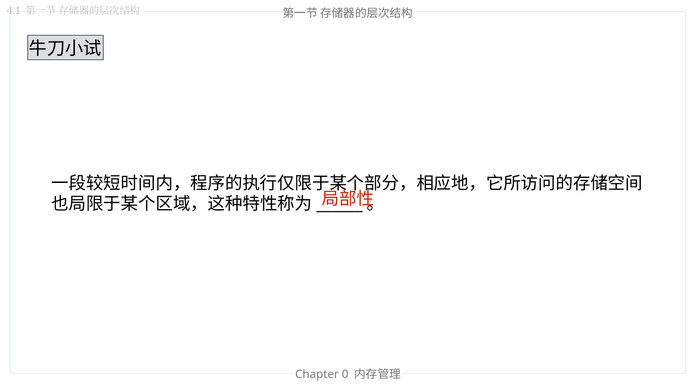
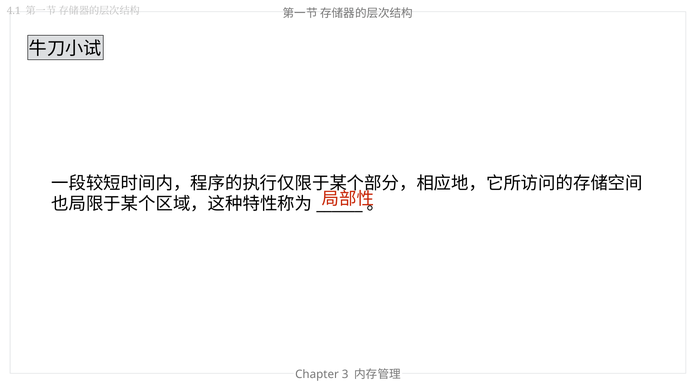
0: 0 -> 3 (345, 375)
